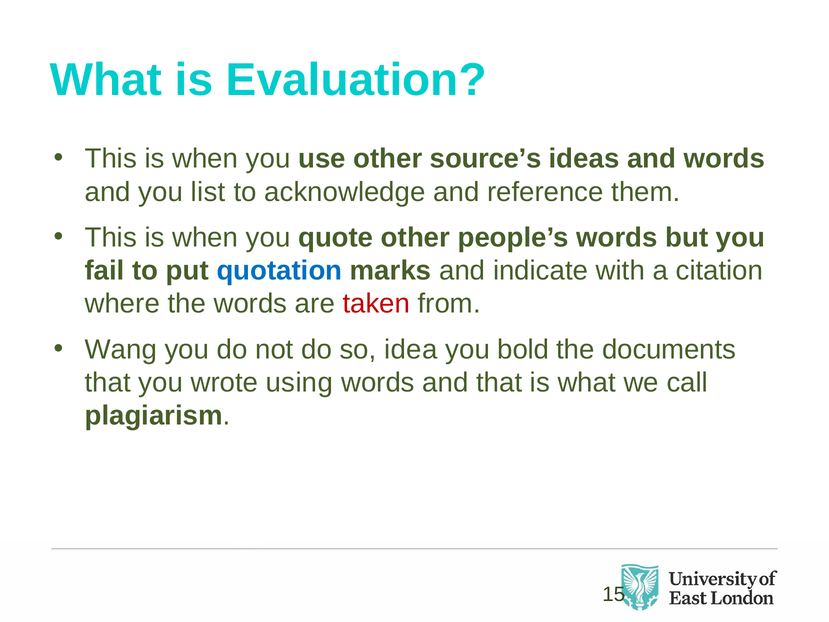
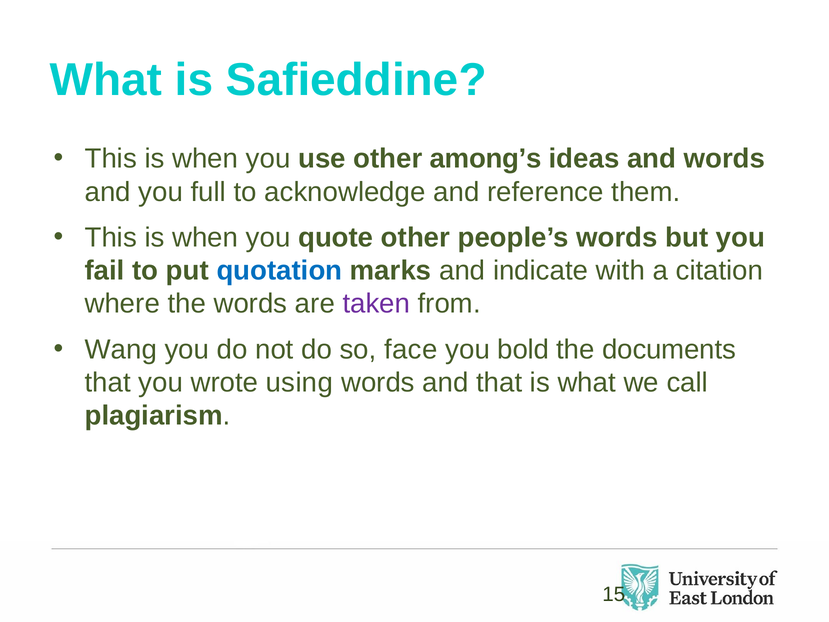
Evaluation: Evaluation -> Safieddine (356, 80)
source’s: source’s -> among’s (486, 159)
list: list -> full (208, 192)
taken colour: red -> purple (376, 304)
idea: idea -> face (411, 349)
